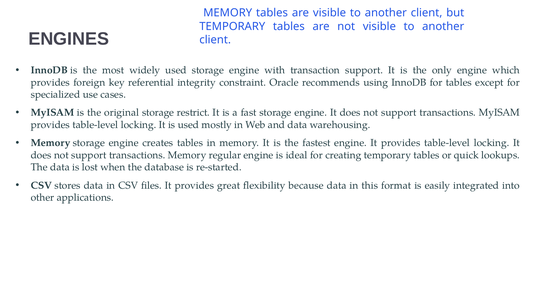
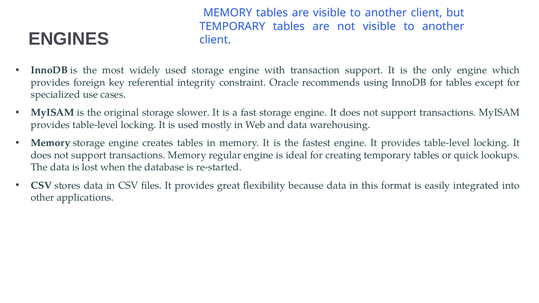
restrict: restrict -> slower (193, 113)
